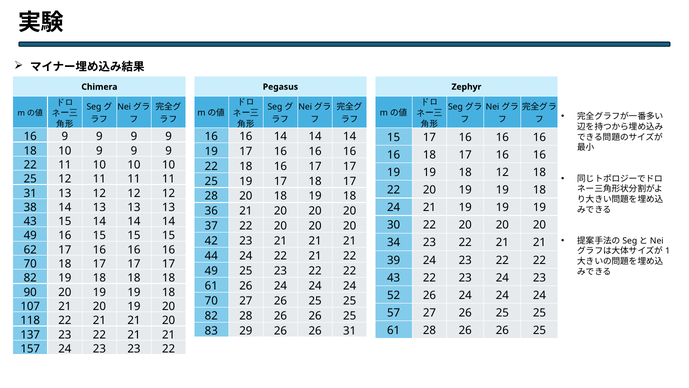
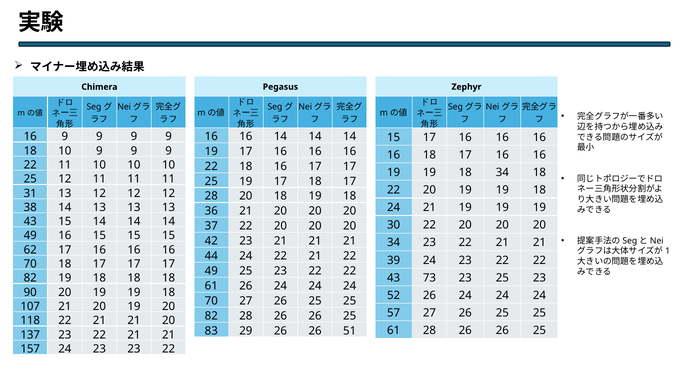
18 12: 12 -> 34 (502, 172)
43 22: 22 -> 73 (429, 277)
23 24: 24 -> 25 (502, 277)
26 31: 31 -> 51 (350, 330)
